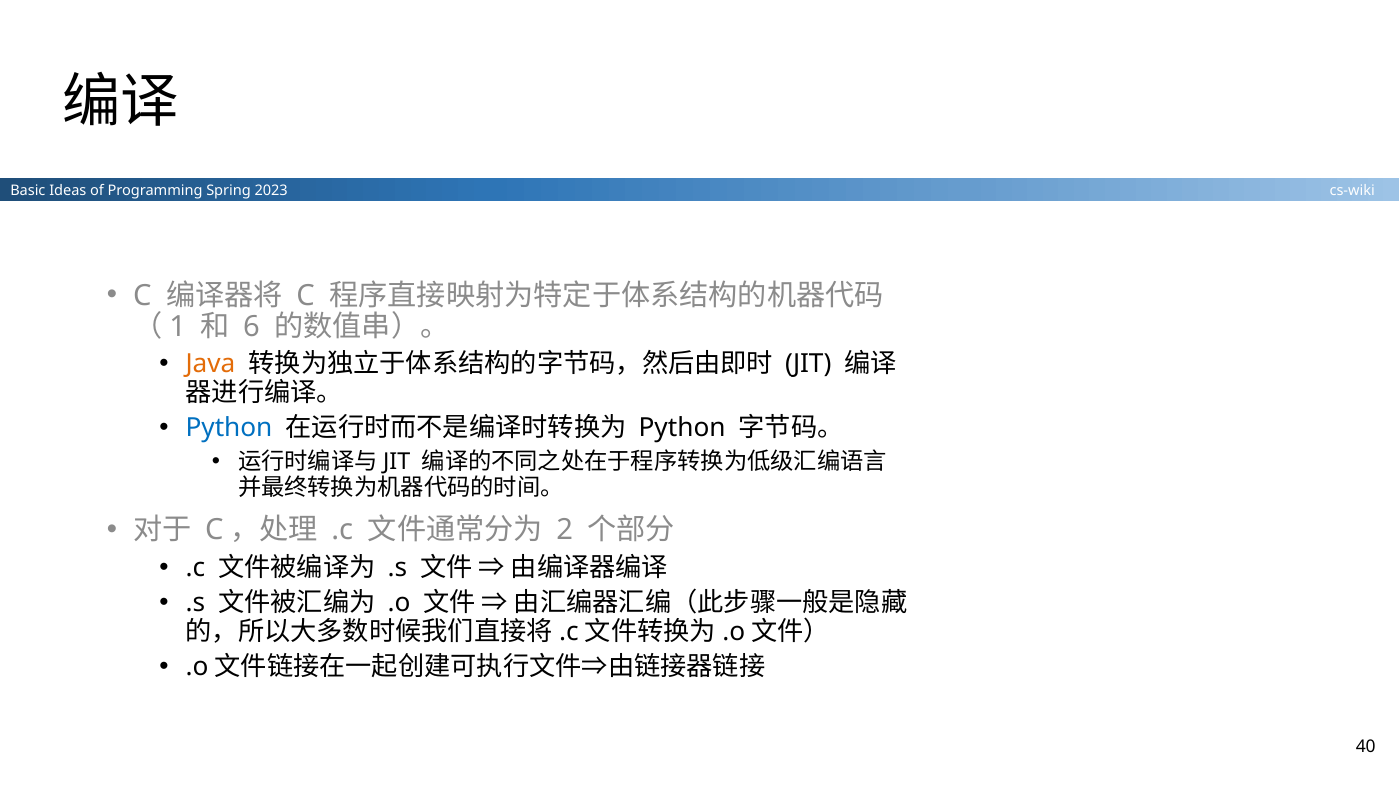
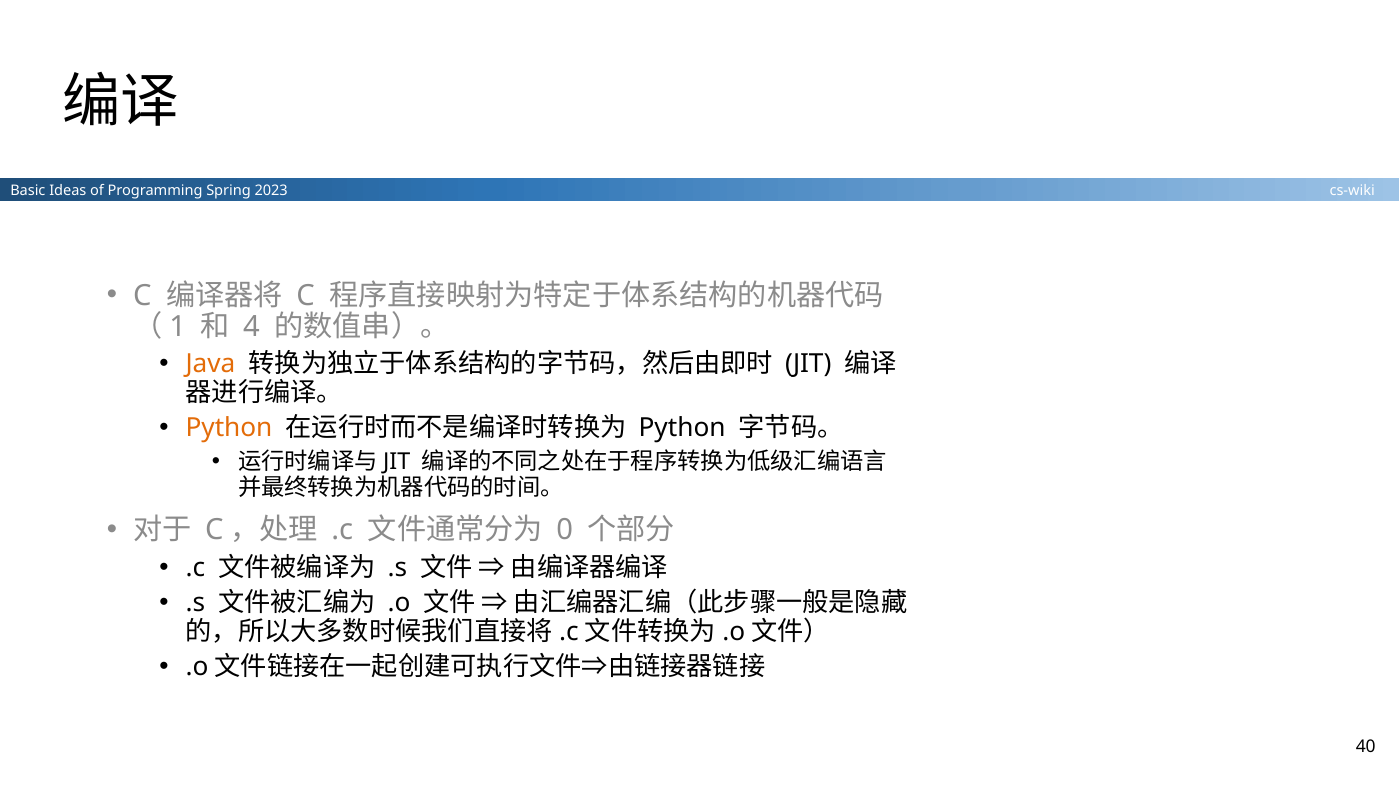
6: 6 -> 4 (251, 327)
Python colour: blue -> orange (229, 428)
2: 2 -> 0 (565, 530)
